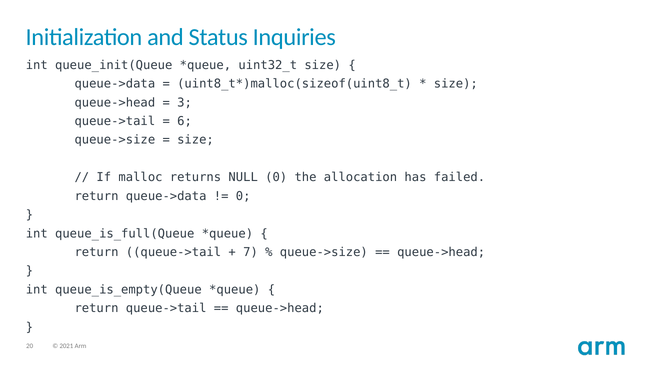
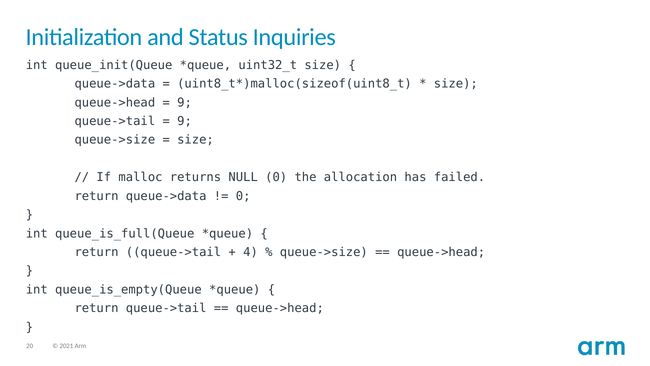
3: 3 -> 9 (185, 102)
6: 6 -> 9 (185, 121)
7: 7 -> 4 (251, 252)
